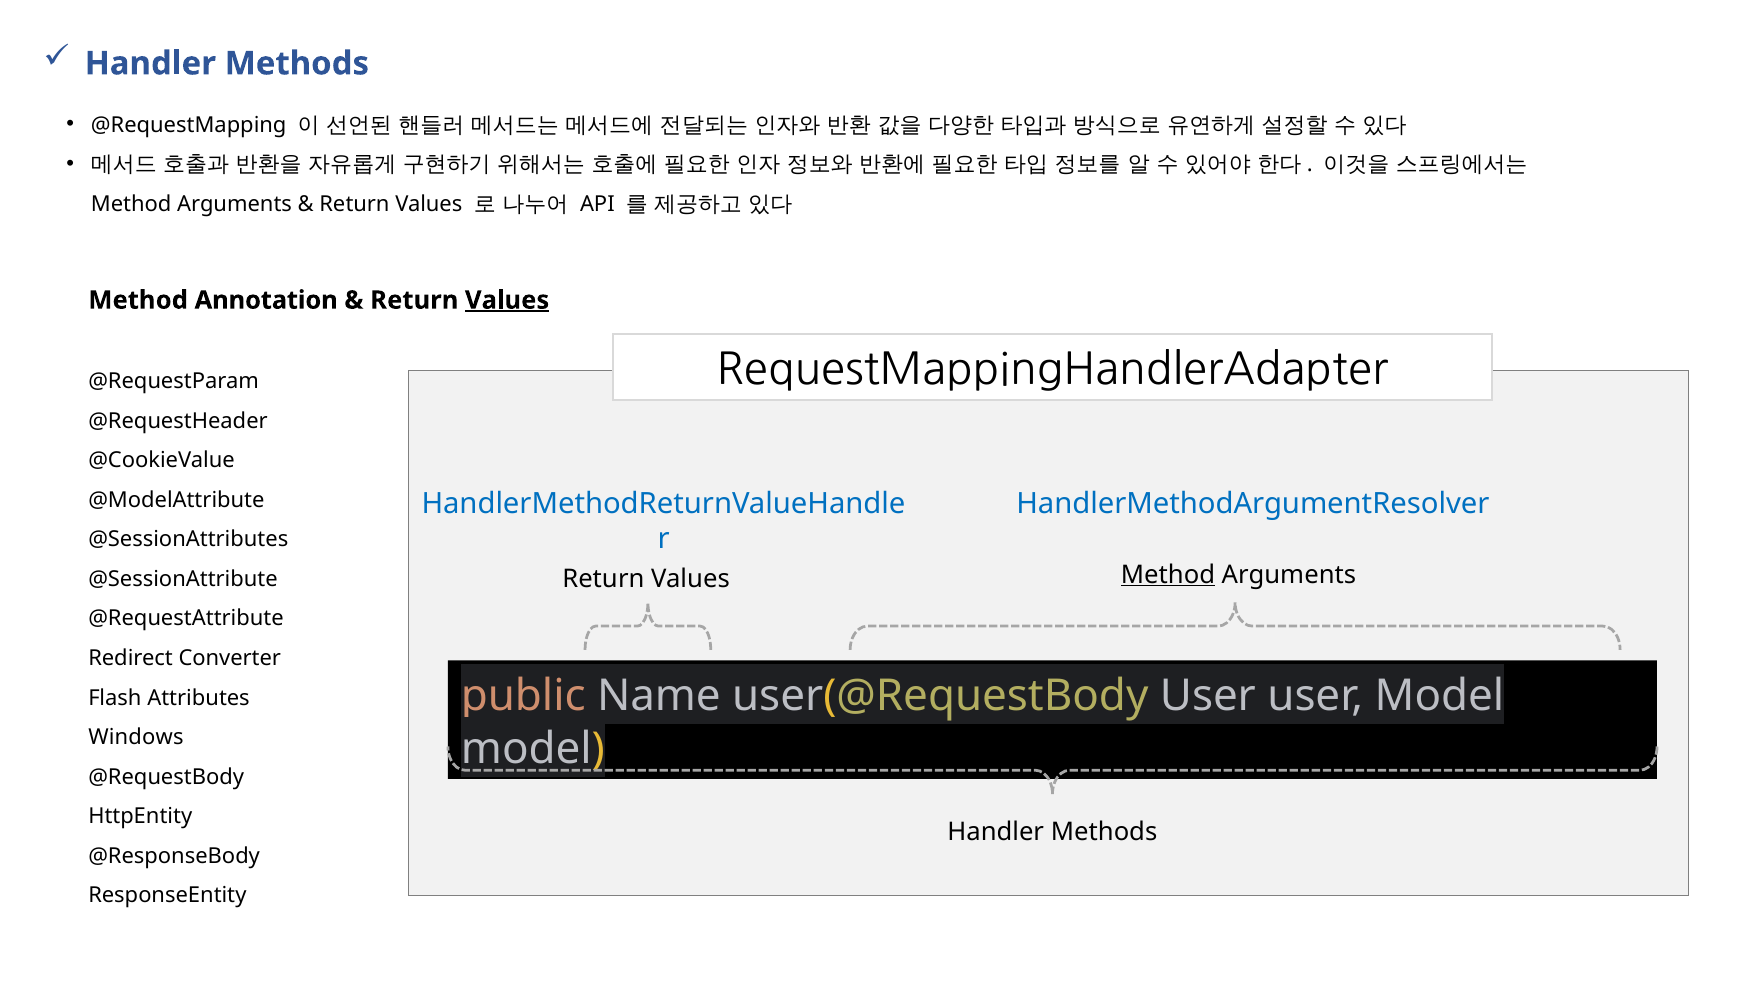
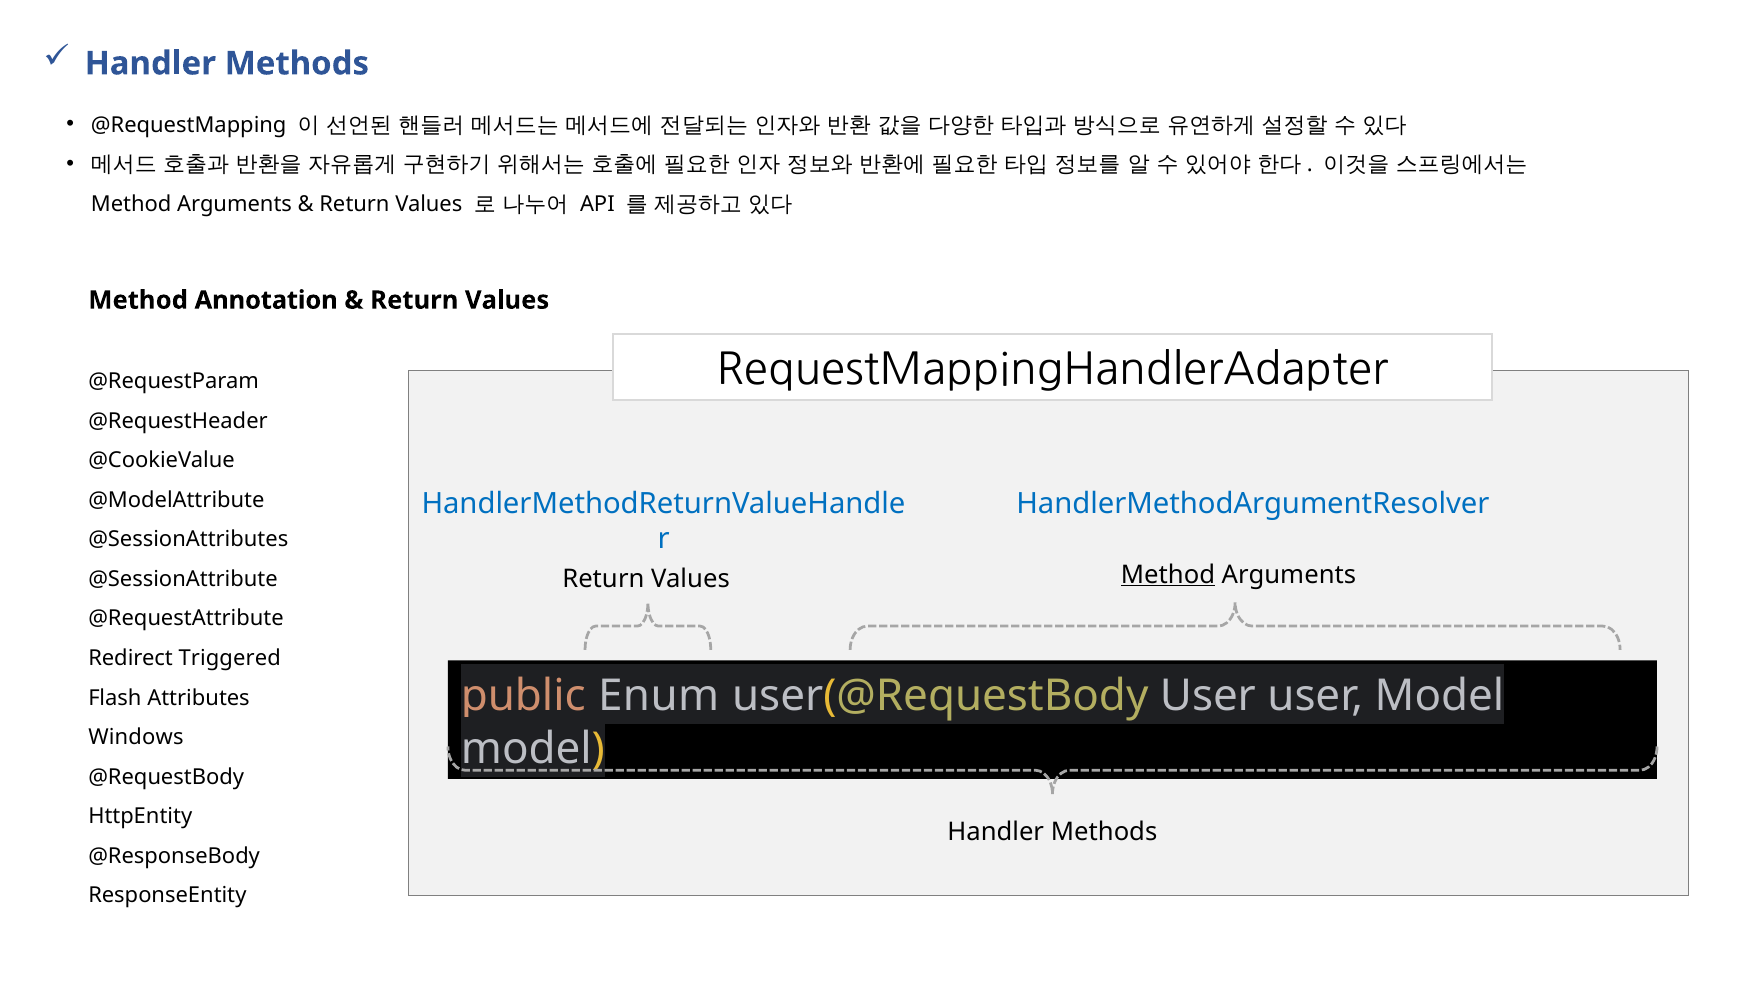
Values underline: present -> none (507, 300)
Converter: Converter -> Triggered (230, 658)
Name: Name -> Enum (659, 696)
